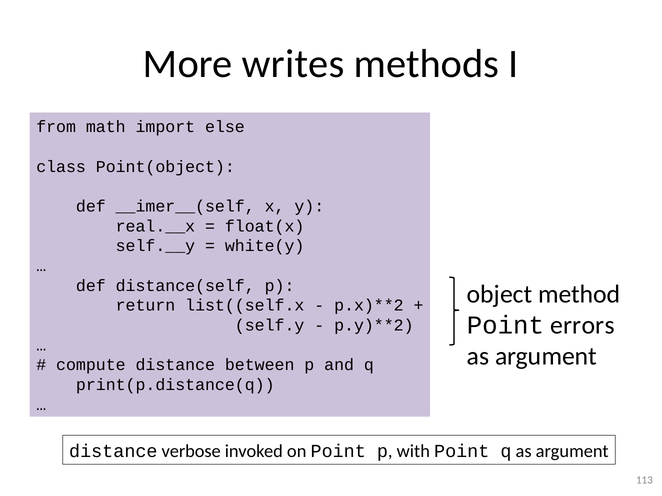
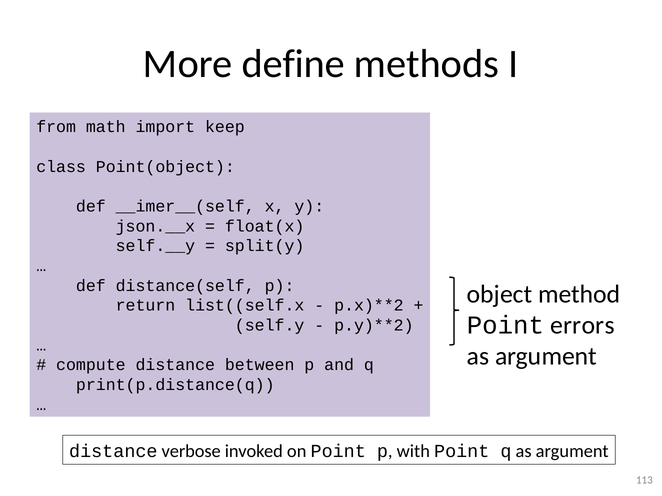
writes: writes -> define (293, 64)
else: else -> keep (225, 127)
real.__x: real.__x -> json.__x (155, 226)
white(y: white(y -> split(y (265, 246)
